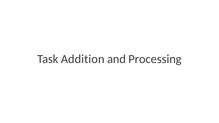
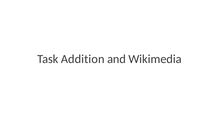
Processing: Processing -> Wikimedia (155, 59)
